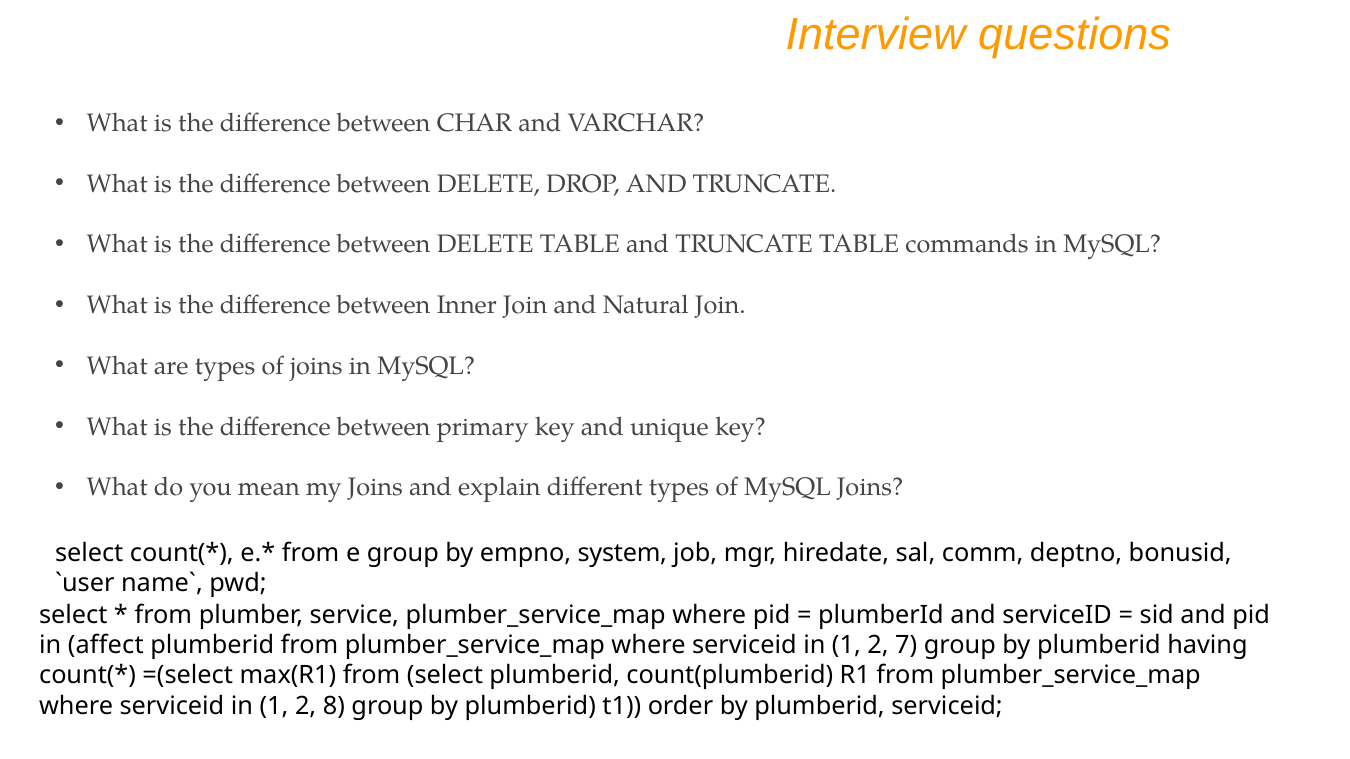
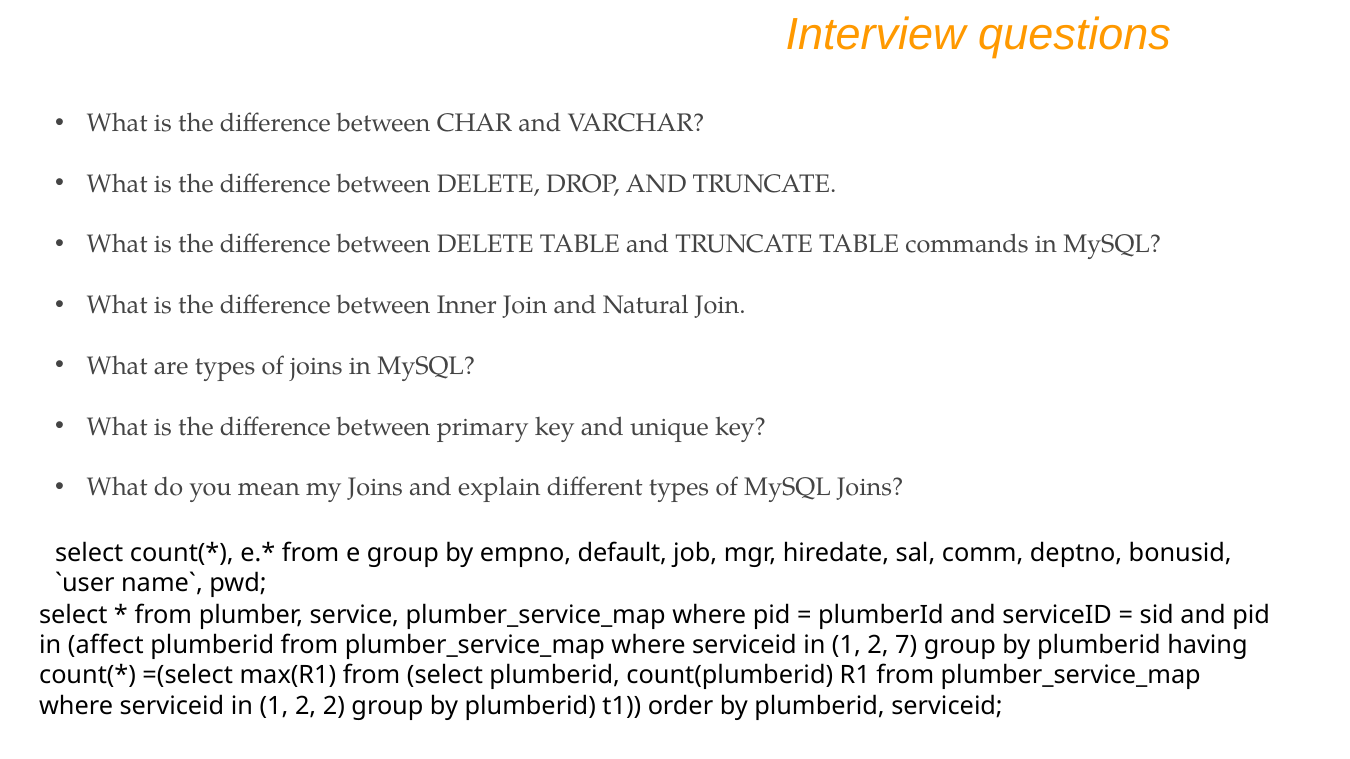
system: system -> default (622, 553)
2 8: 8 -> 2 (334, 706)
